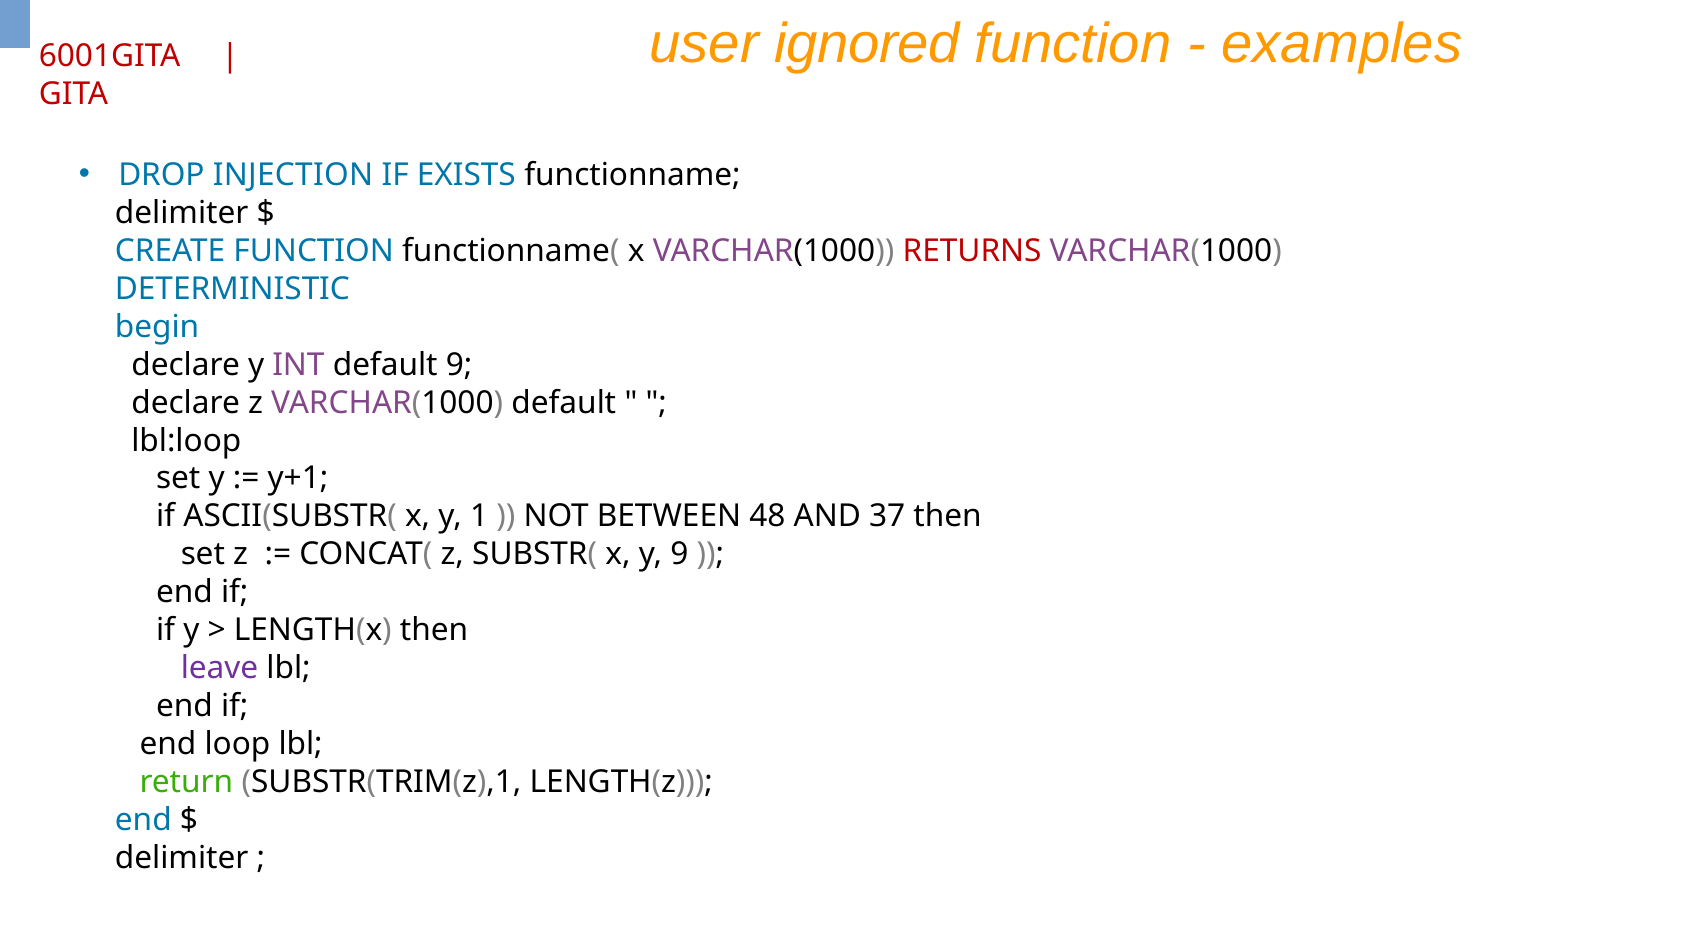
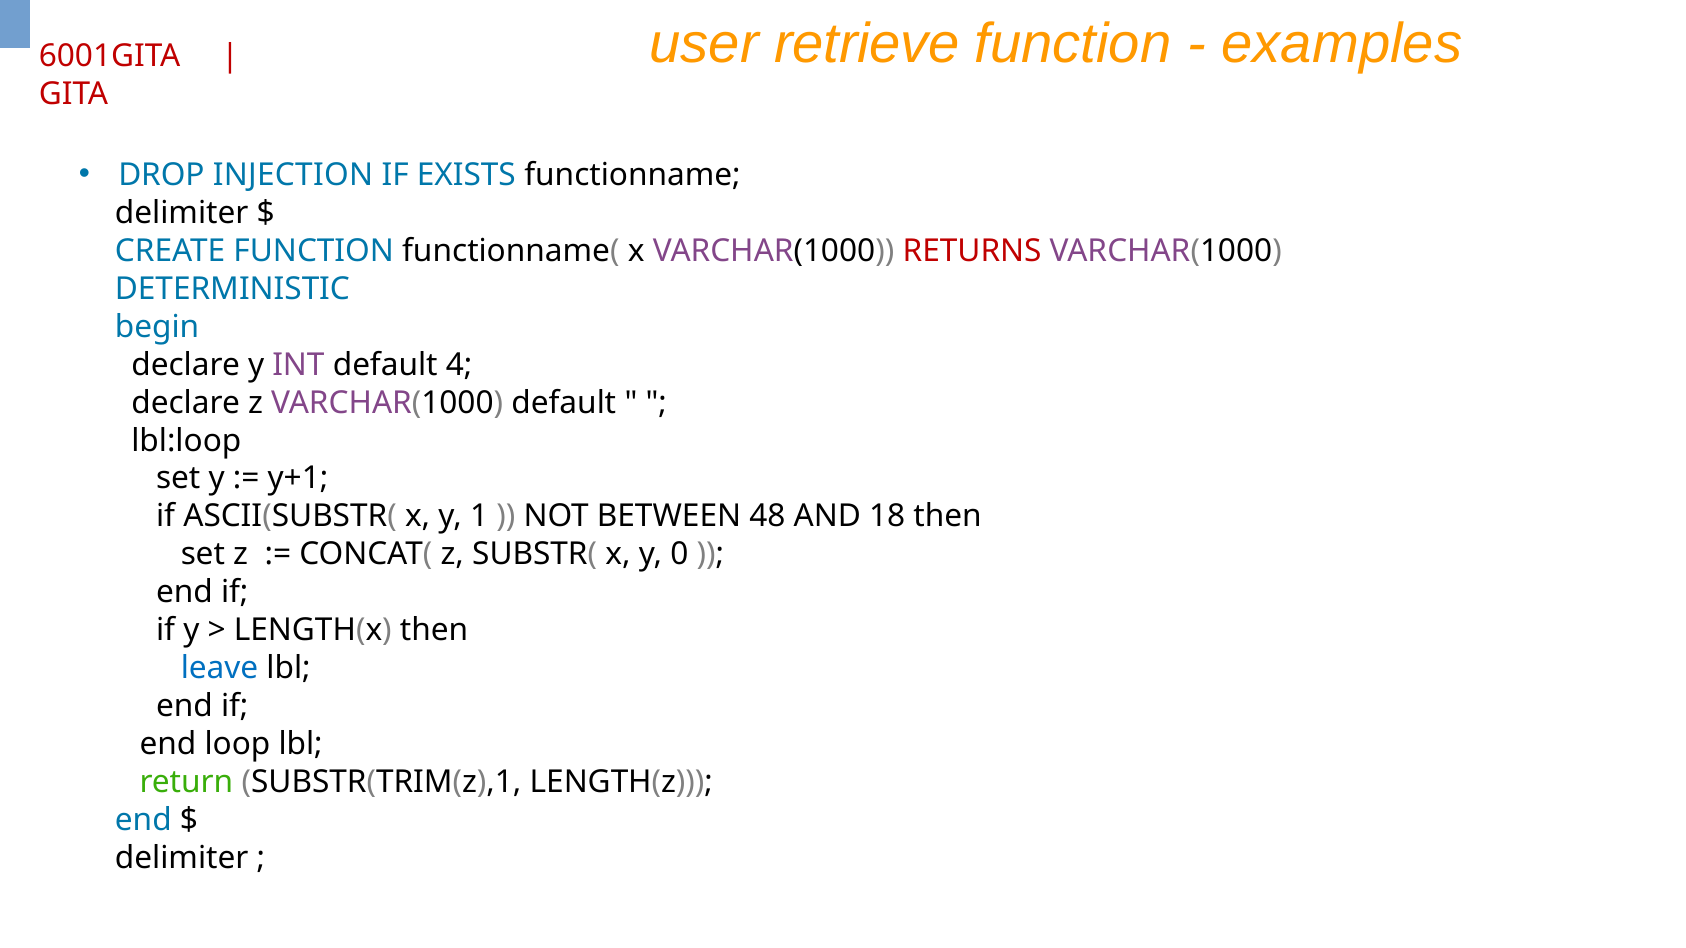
ignored: ignored -> retrieve (867, 44)
default 9: 9 -> 4 (459, 365)
37: 37 -> 18 (887, 517)
y 9: 9 -> 0 (679, 555)
leave colour: purple -> blue (220, 668)
